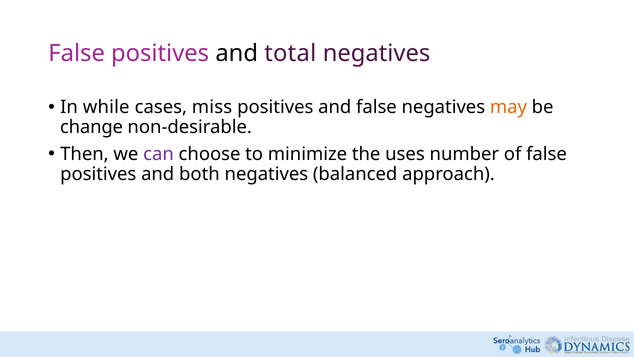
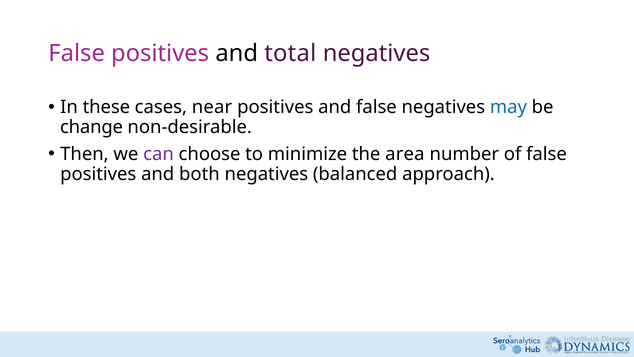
while: while -> these (106, 107)
miss: miss -> near (212, 107)
may colour: orange -> blue (508, 107)
uses: uses -> area (405, 154)
